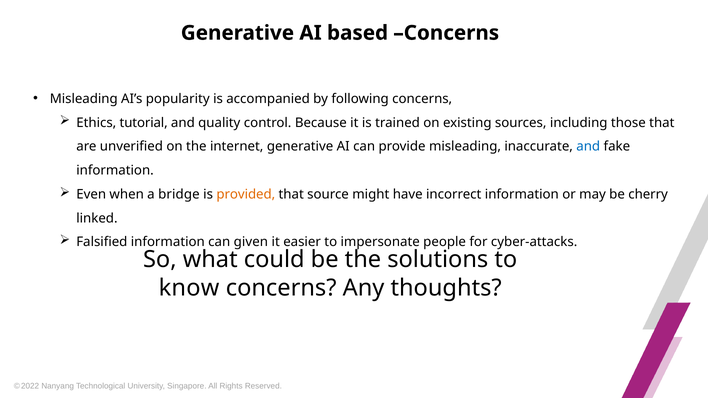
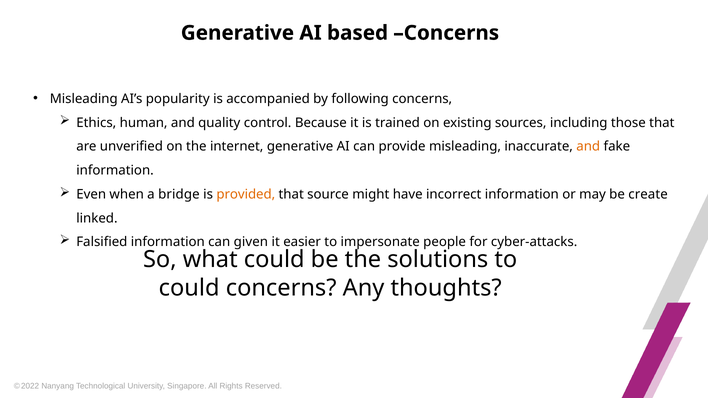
tutorial: tutorial -> human (144, 123)
and colour: blue -> orange (588, 147)
cherry: cherry -> create (648, 194)
know: know -> could (189, 288)
